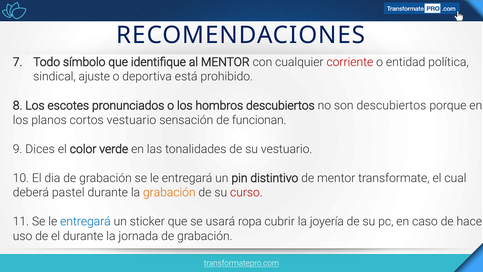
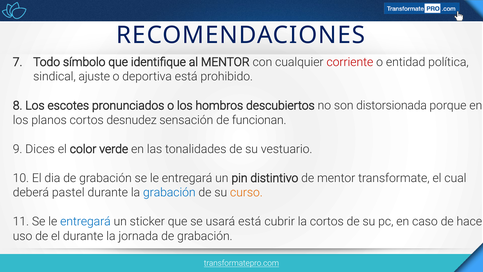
son descubiertos: descubiertos -> distorsionada (392, 105)
cortos vestuario: vestuario -> desnudez (132, 120)
grabación colour: orange -> blue (169, 192)
curso colour: red -> orange (246, 192)
usará ropa: ropa -> está (250, 221)
la joyería: joyería -> cortos (327, 221)
